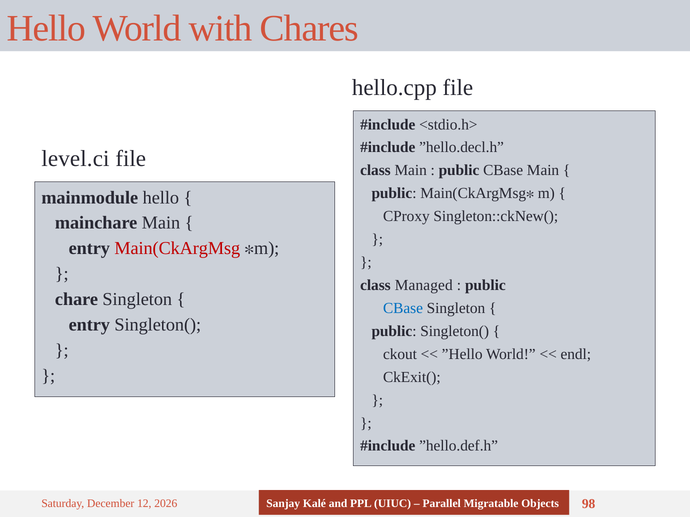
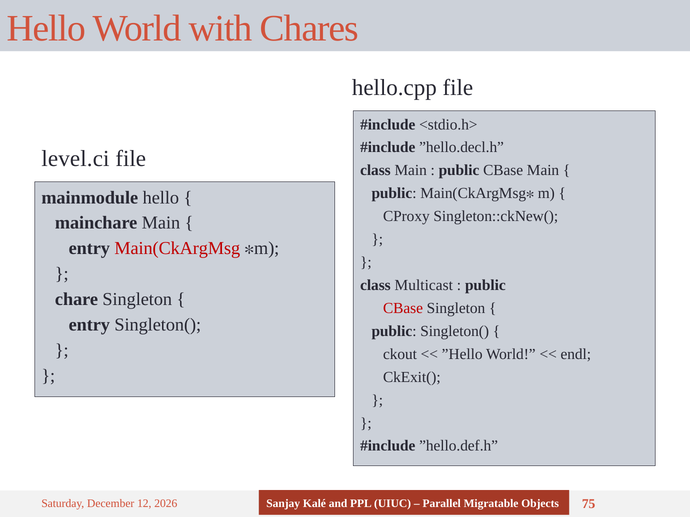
Managed: Managed -> Multicast (424, 285)
CBase colour: blue -> red (403, 308)
98: 98 -> 75 (589, 504)
